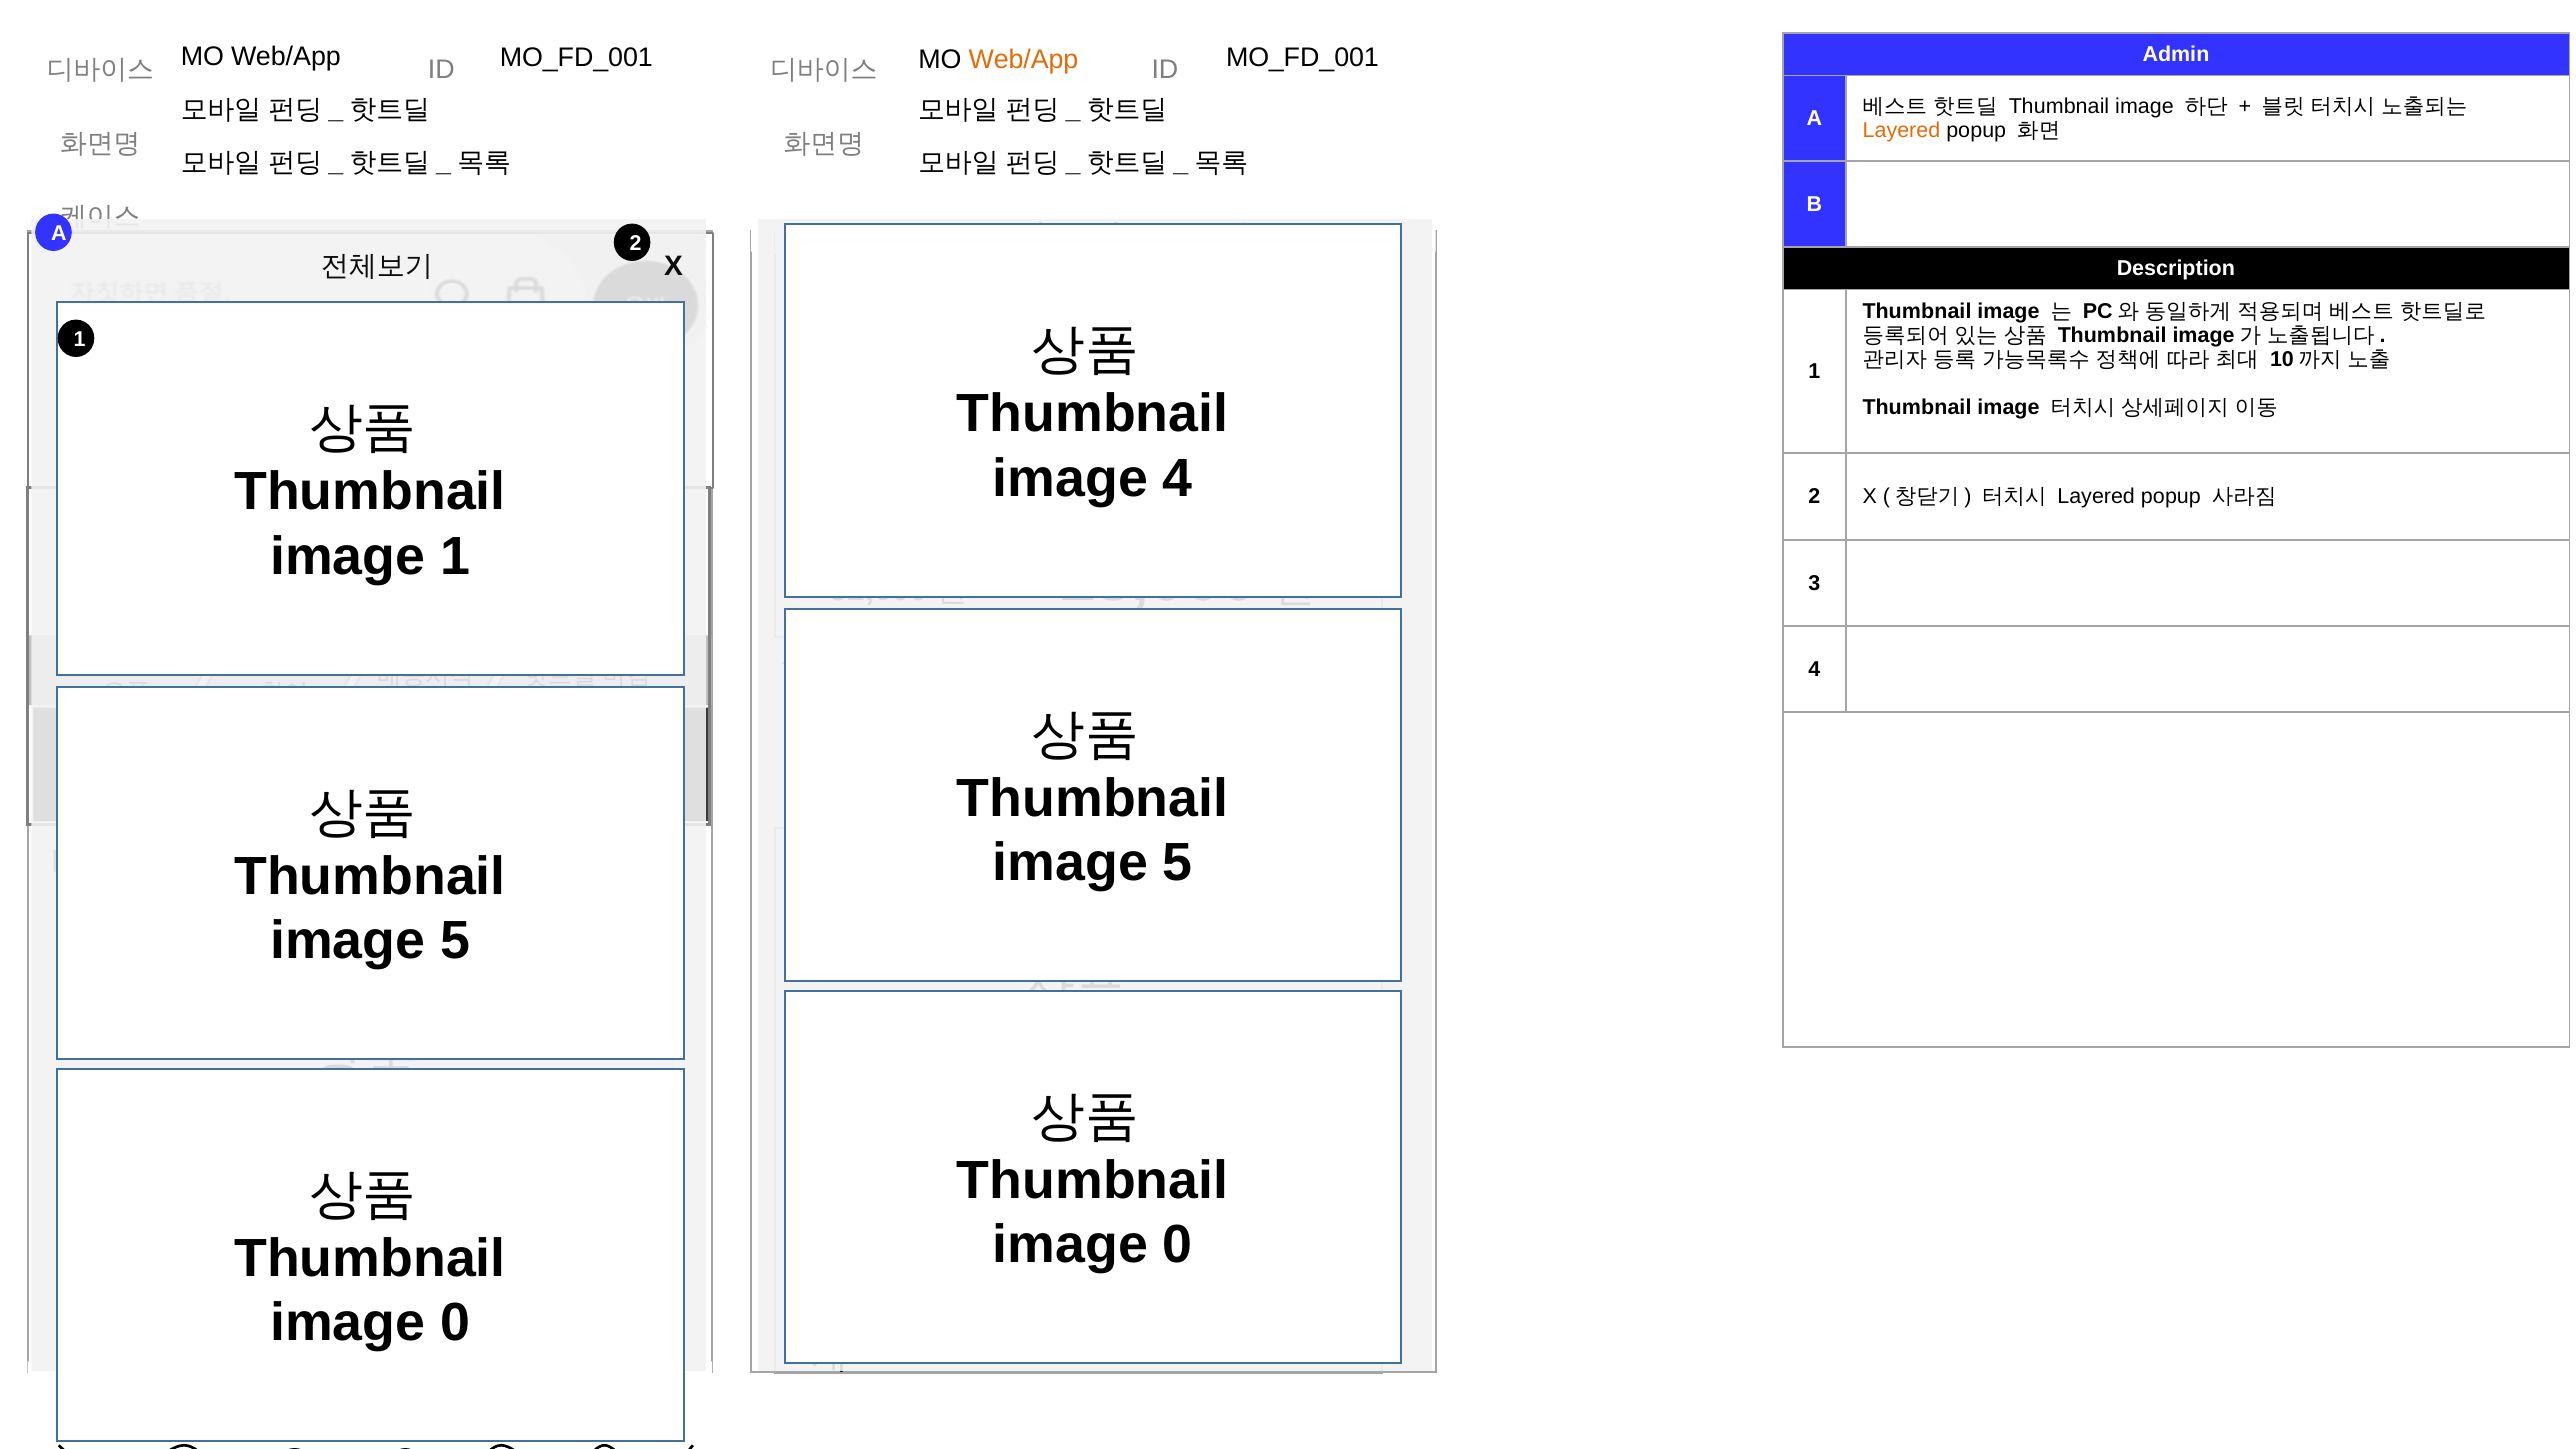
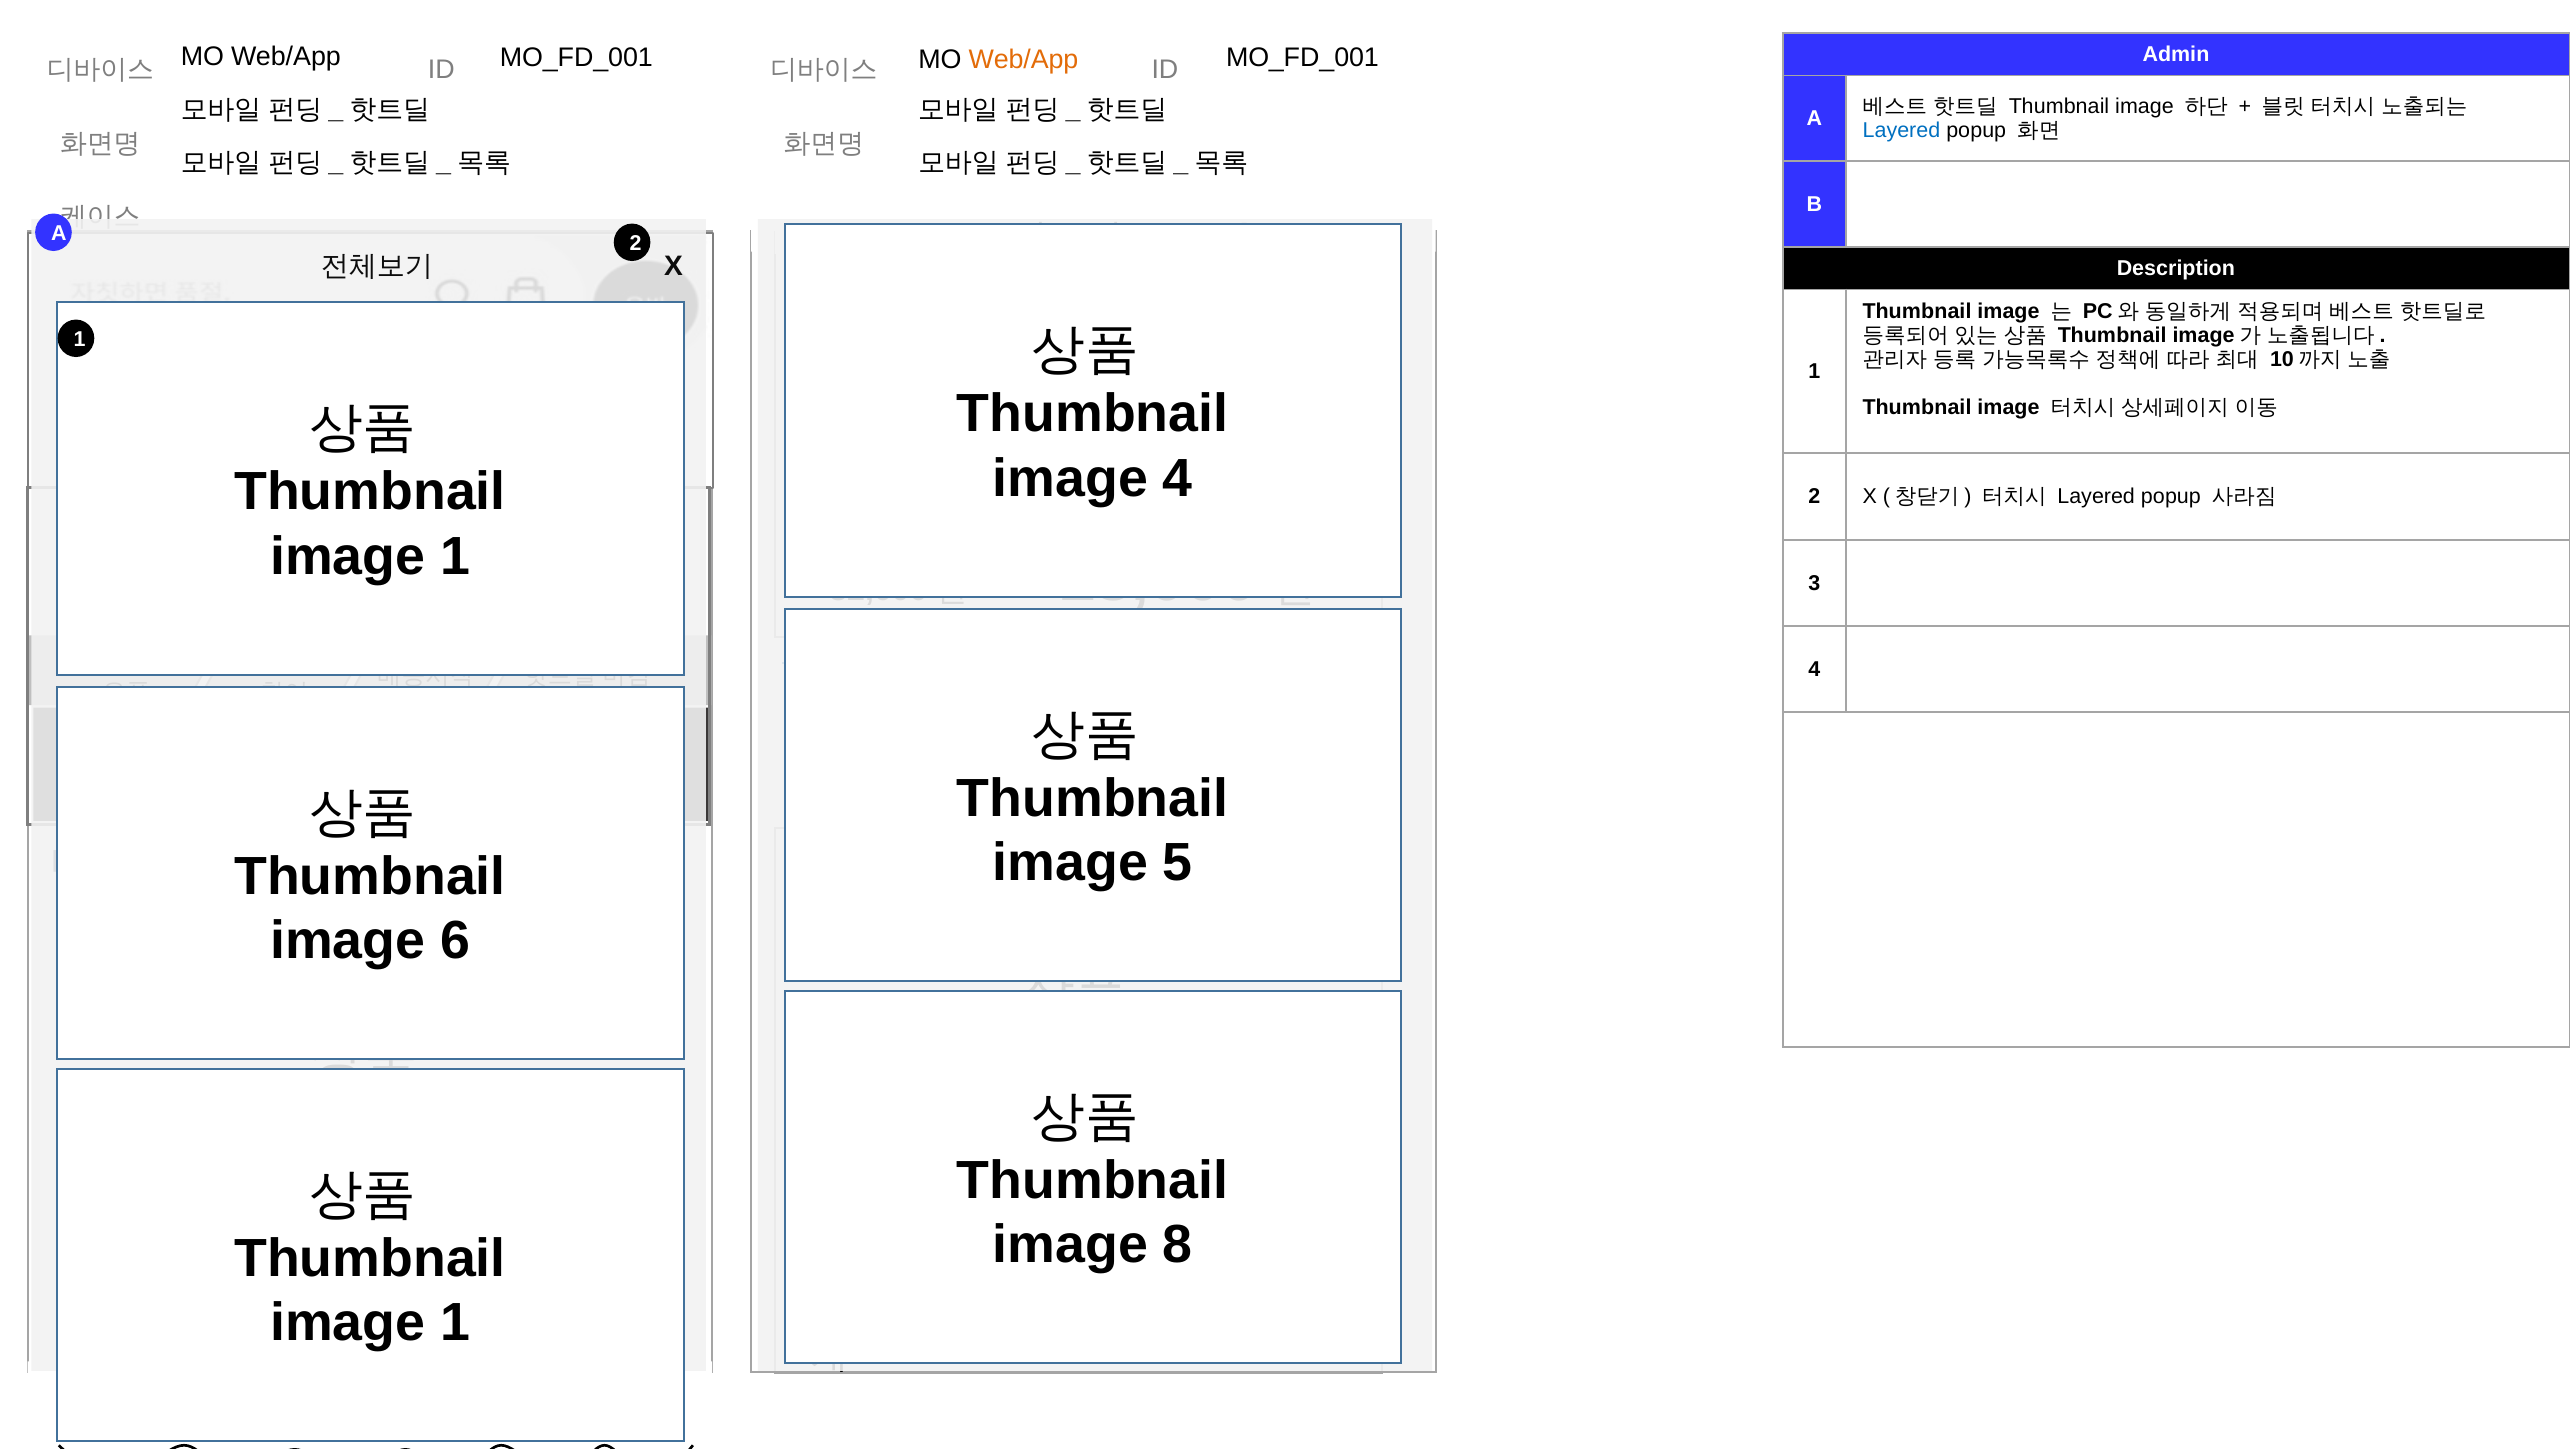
Layered colour: orange -> blue (1901, 131)
5: 5 -> 6 (455, 941)
0: 0 -> 8 (1178, 1245)
0: 0 -> 1 (455, 1323)
